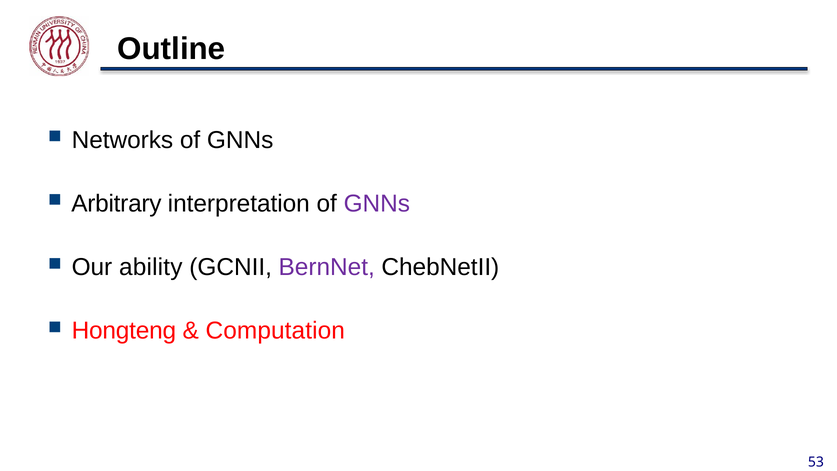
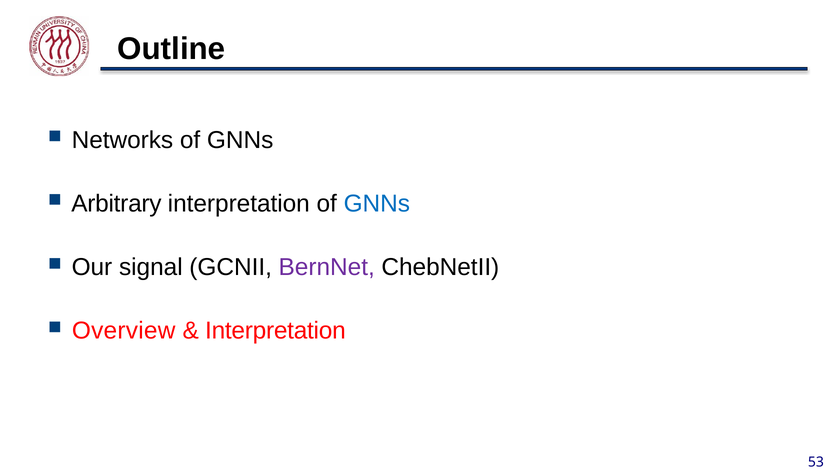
GNNs colour: purple -> blue (377, 204)
ability: ability -> signal (151, 267)
Hongteng: Hongteng -> Overview (124, 331)
Computation: Computation -> Interpretation (275, 331)
